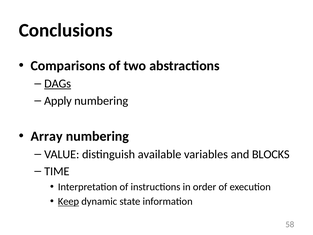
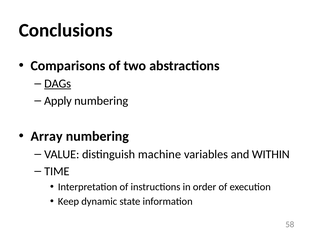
available: available -> machine (159, 154)
BLOCKS: BLOCKS -> WITHIN (271, 154)
Keep underline: present -> none (68, 201)
